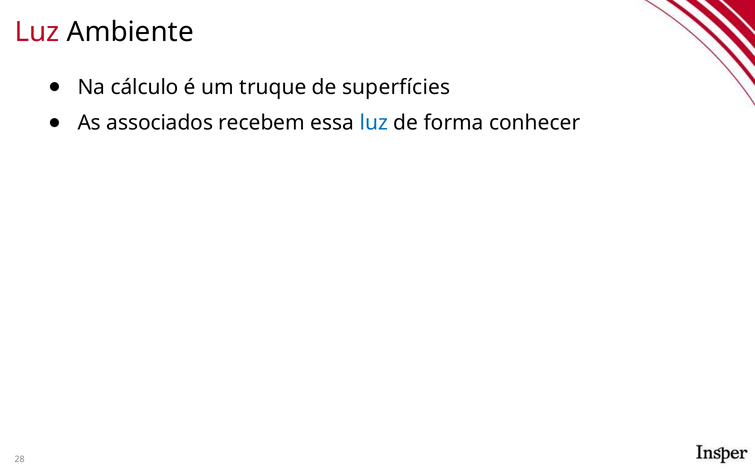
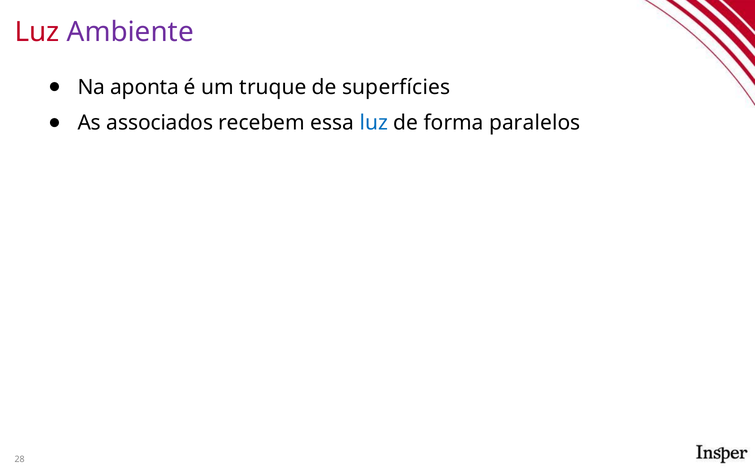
Ambiente colour: black -> purple (130, 32)
cálculo: cálculo -> aponta (145, 87)
conhecer: conhecer -> paralelos (535, 123)
